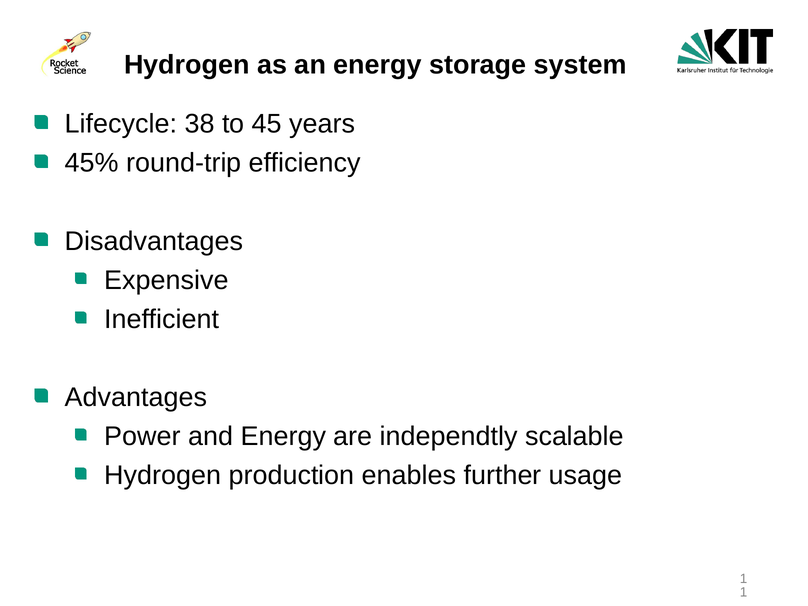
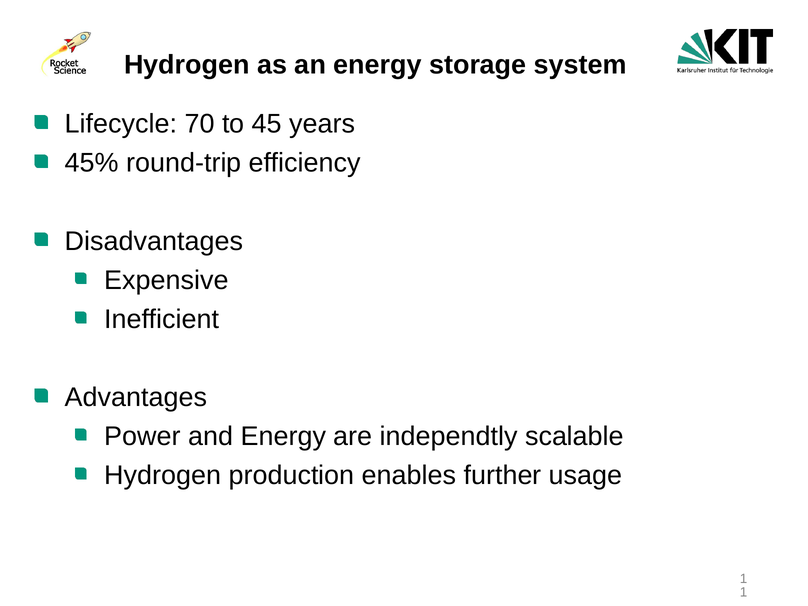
38: 38 -> 70 (200, 124)
